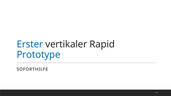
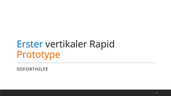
Prototype colour: blue -> orange (39, 55)
